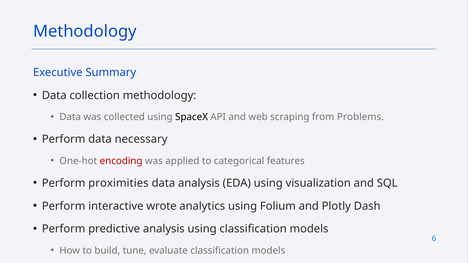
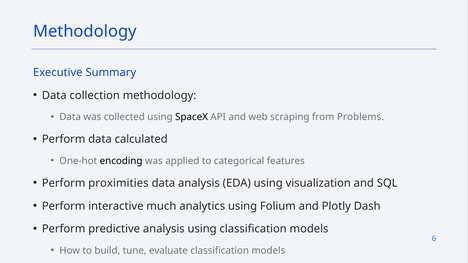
necessary: necessary -> calculated (141, 139)
encoding colour: red -> black (121, 161)
wrote: wrote -> much (161, 206)
